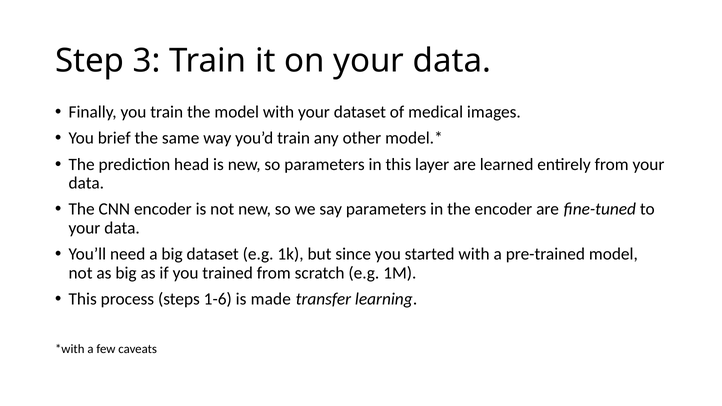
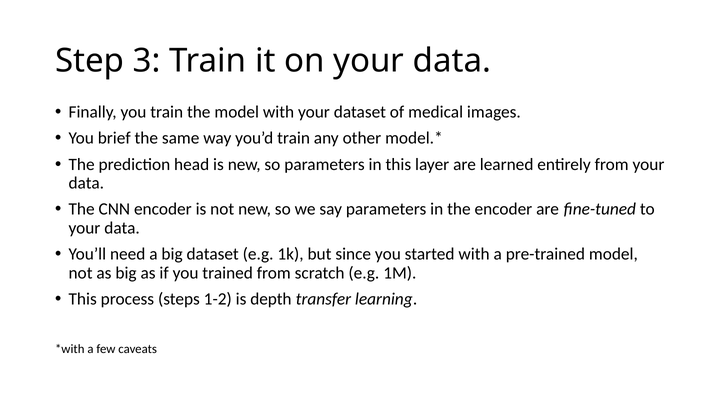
1-6: 1-6 -> 1-2 (218, 299)
made: made -> depth (271, 299)
